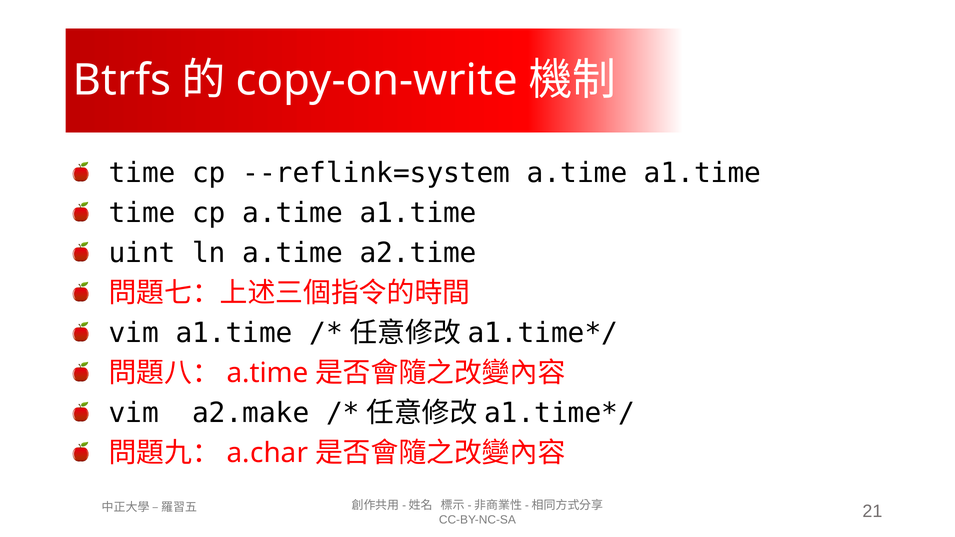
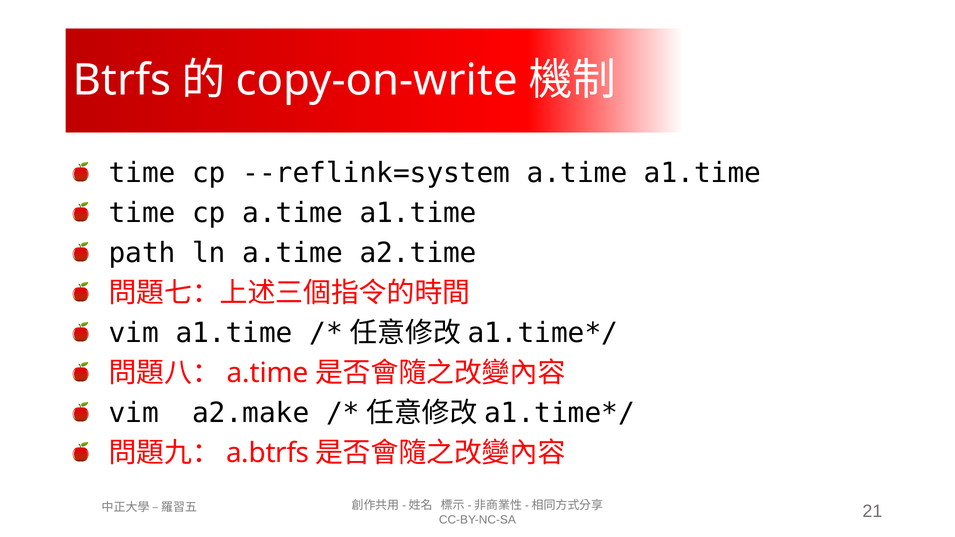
uint: uint -> path (142, 253)
a.char: a.char -> a.btrfs (268, 453)
